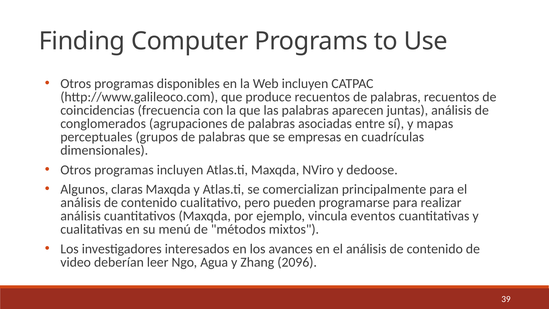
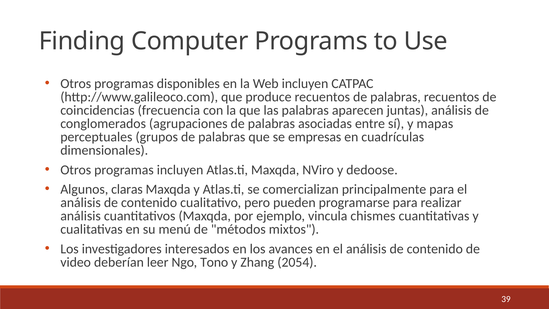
eventos: eventos -> chismes (373, 216)
Agua: Agua -> Tono (214, 262)
2096: 2096 -> 2054 (297, 262)
